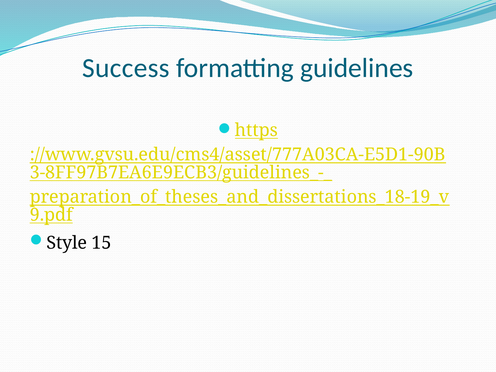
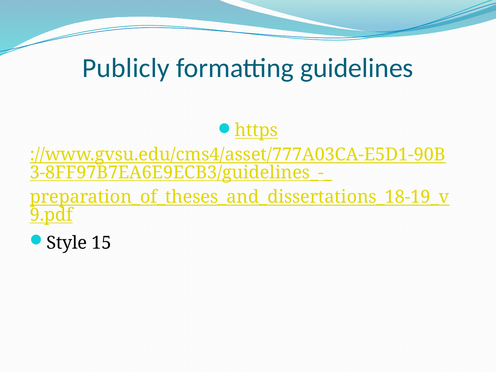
Success: Success -> Publicly (126, 68)
